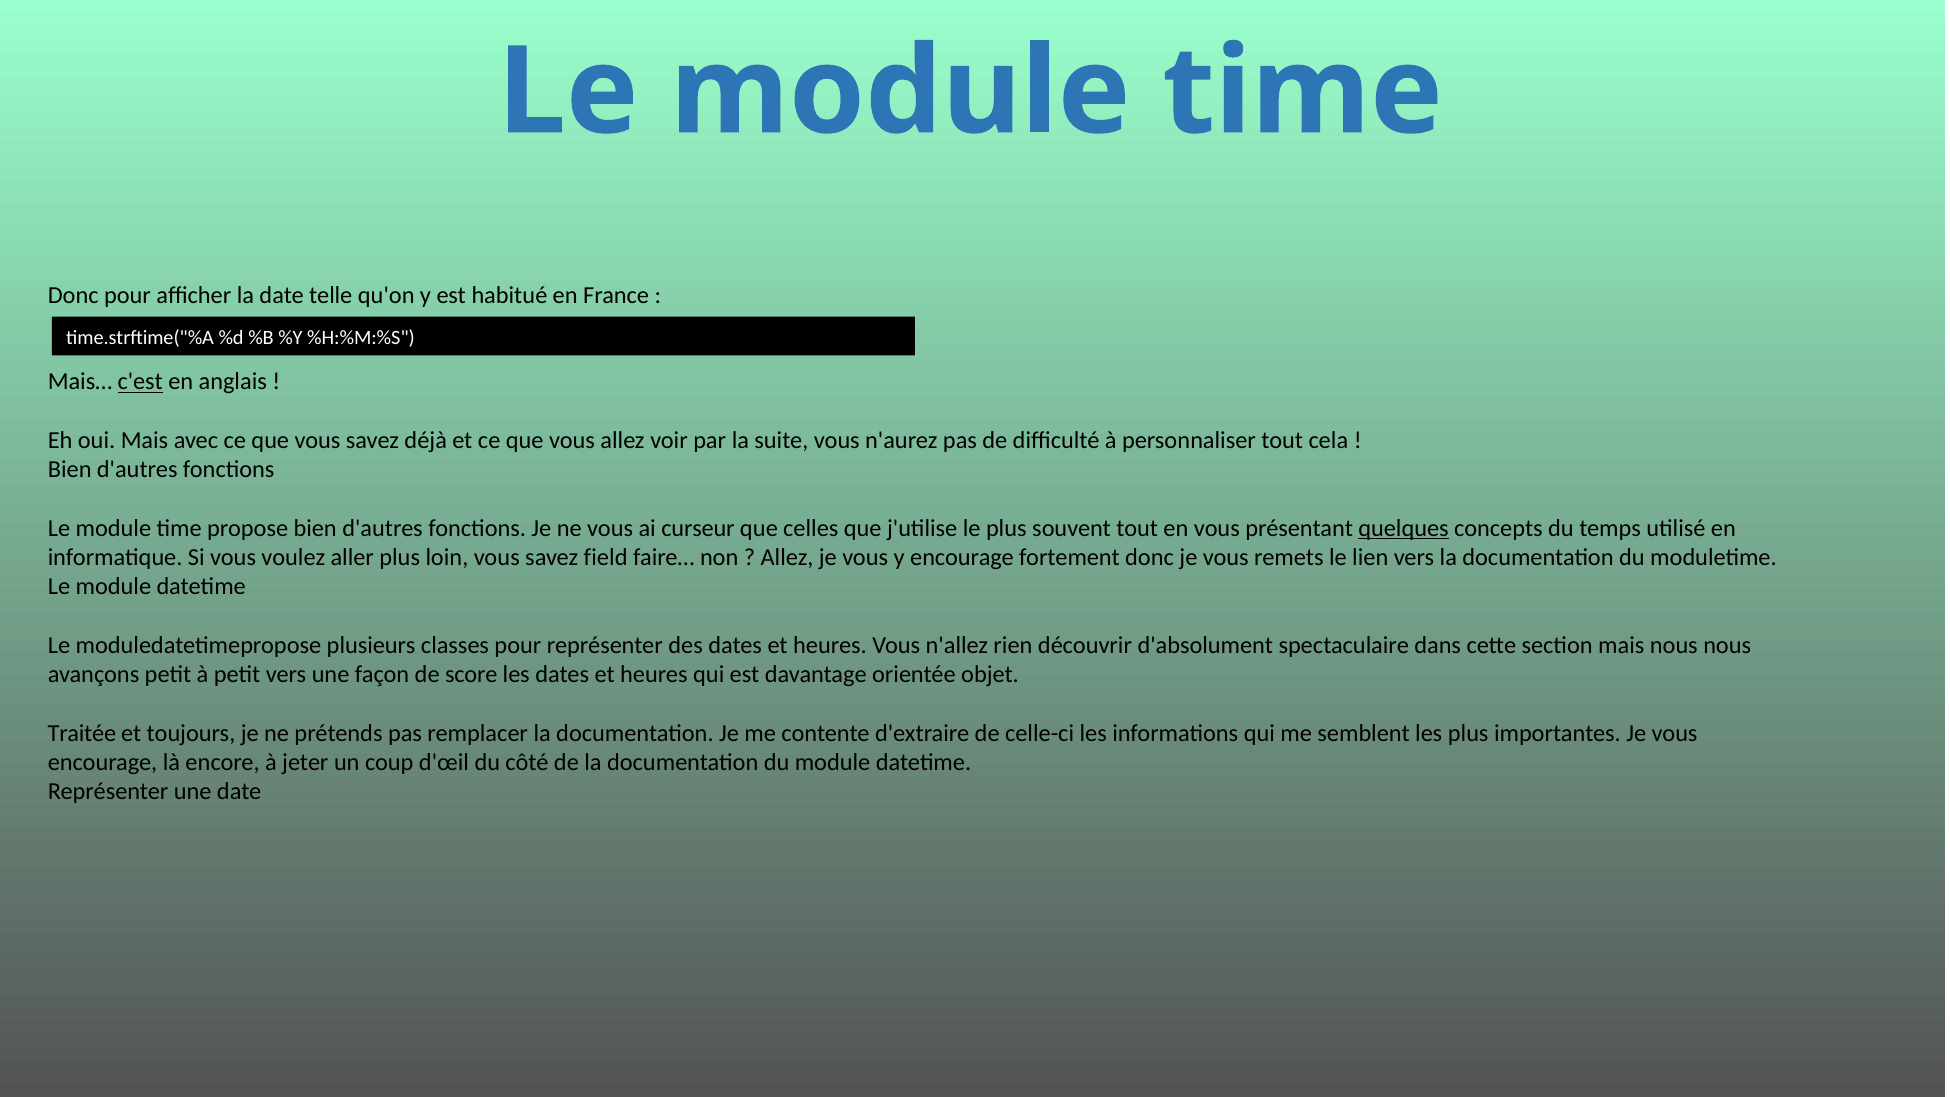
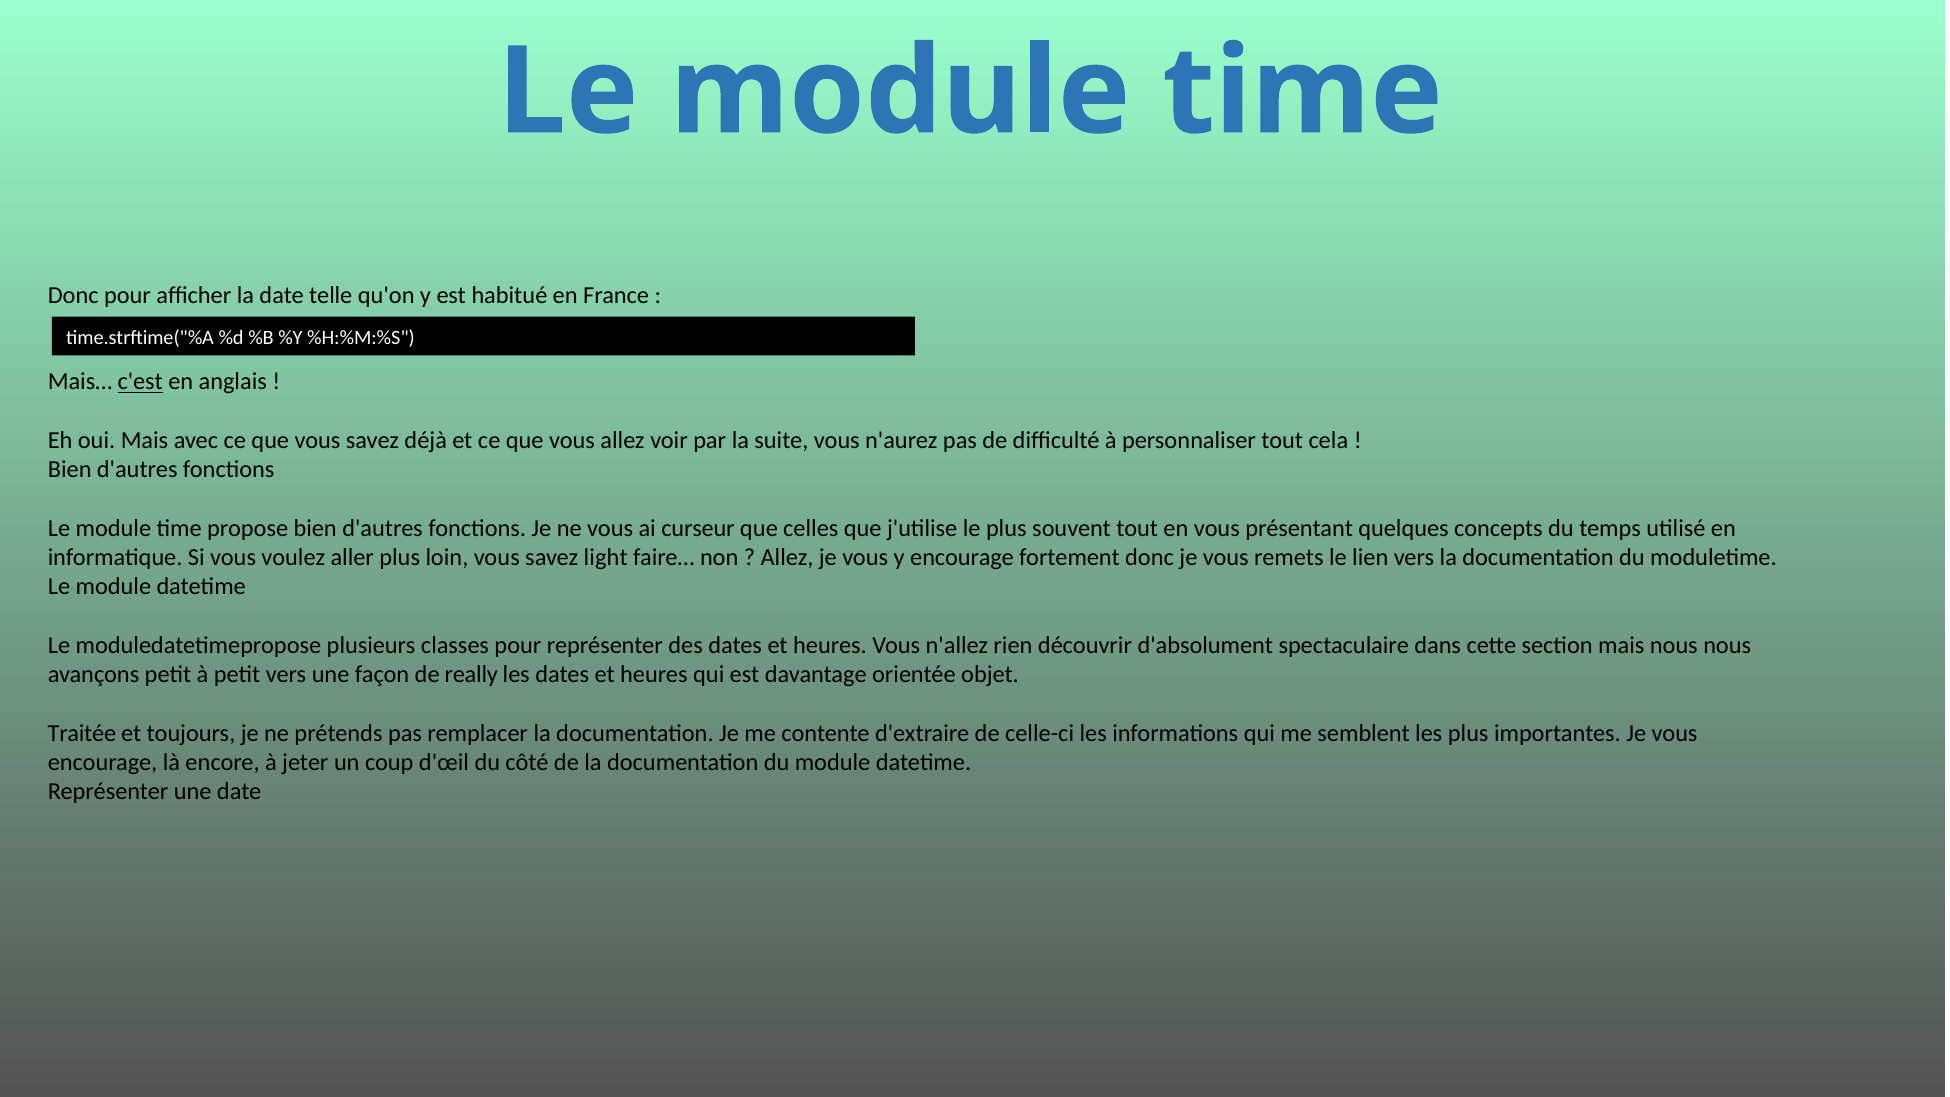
quelques underline: present -> none (1404, 528)
field: field -> light (606, 557)
score: score -> really (471, 674)
